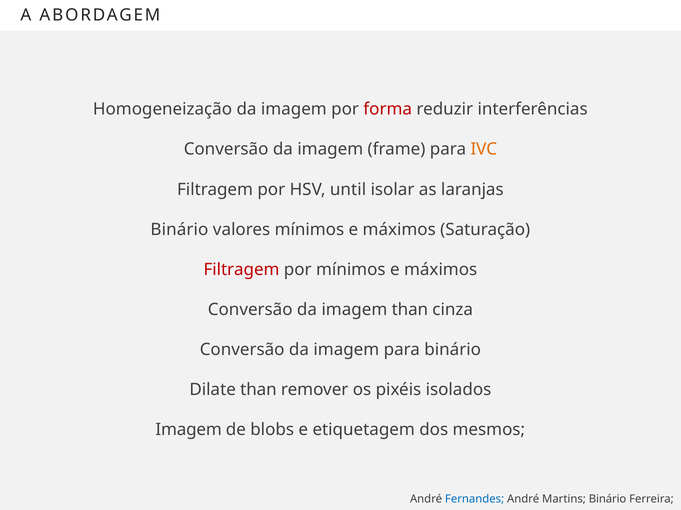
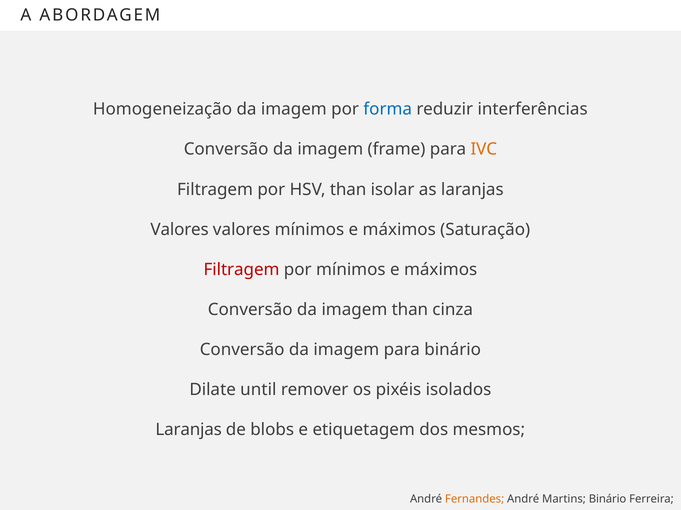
forma colour: red -> blue (388, 109)
HSV until: until -> than (348, 190)
Binário: Binário -> Valores (180, 230)
Dilate than: than -> until (258, 390)
Imagem: Imagem -> Laranjas (189, 430)
Fernandes colour: blue -> orange (475, 500)
